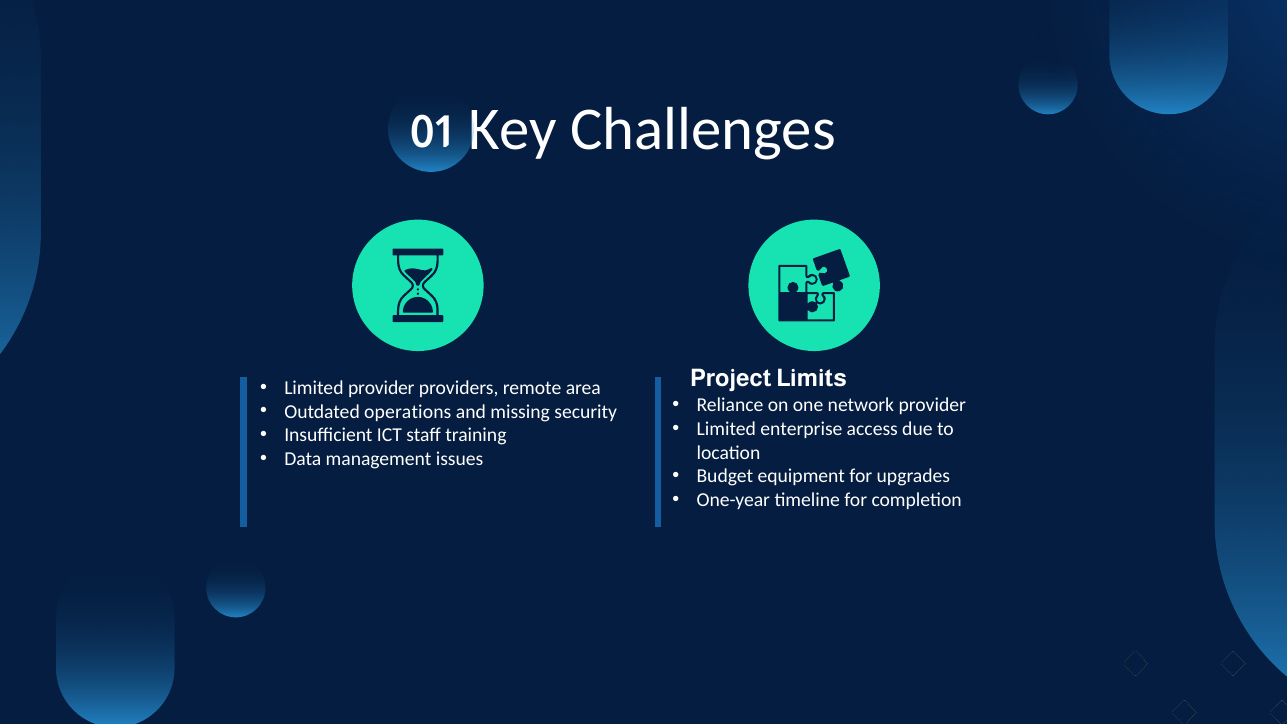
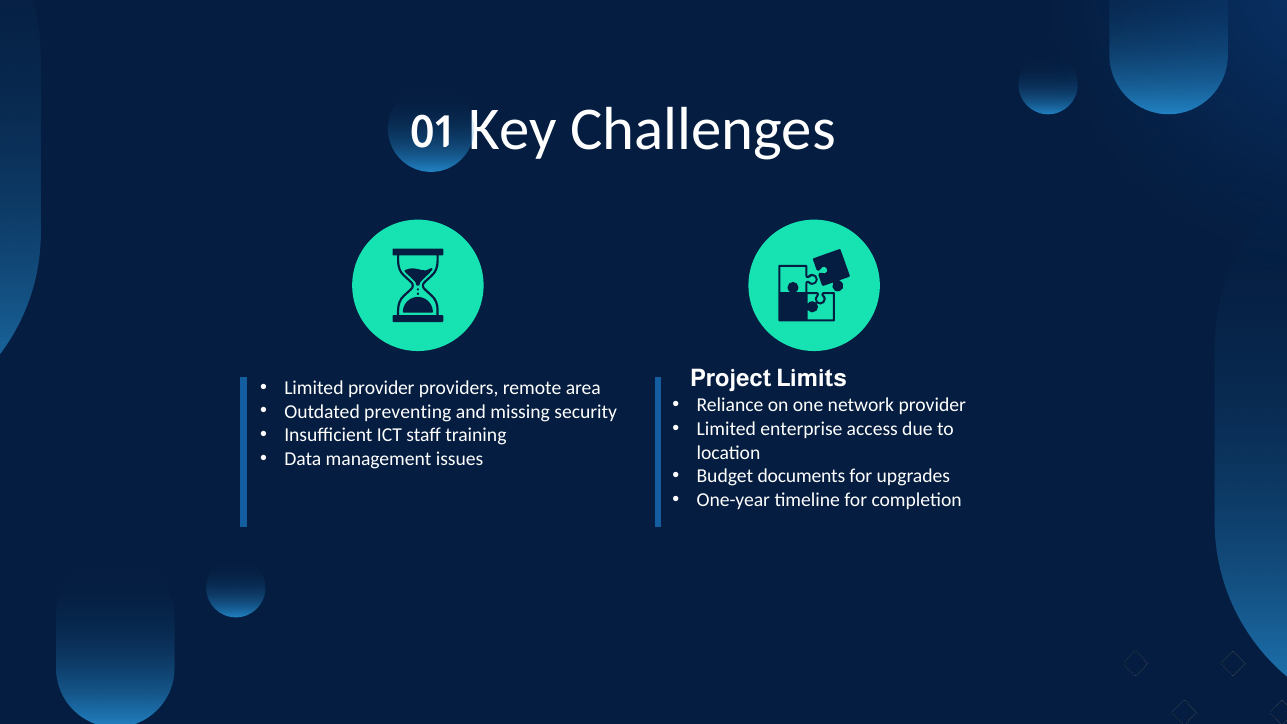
operations: operations -> preventing (408, 412)
equipment: equipment -> documents (801, 476)
